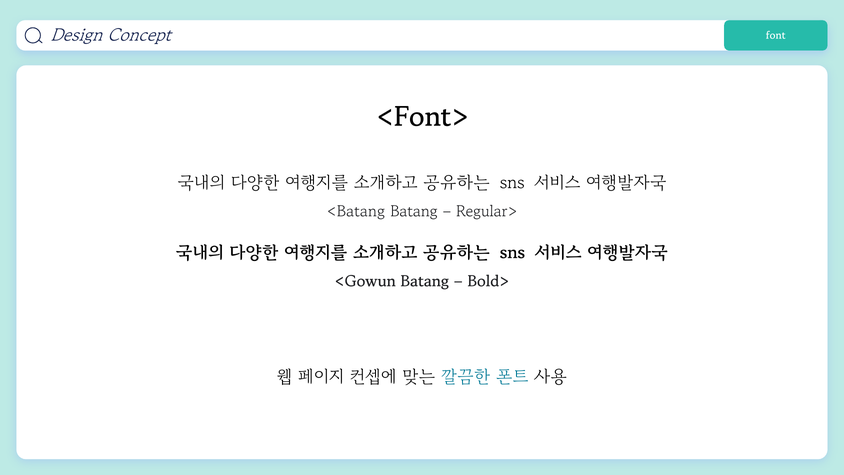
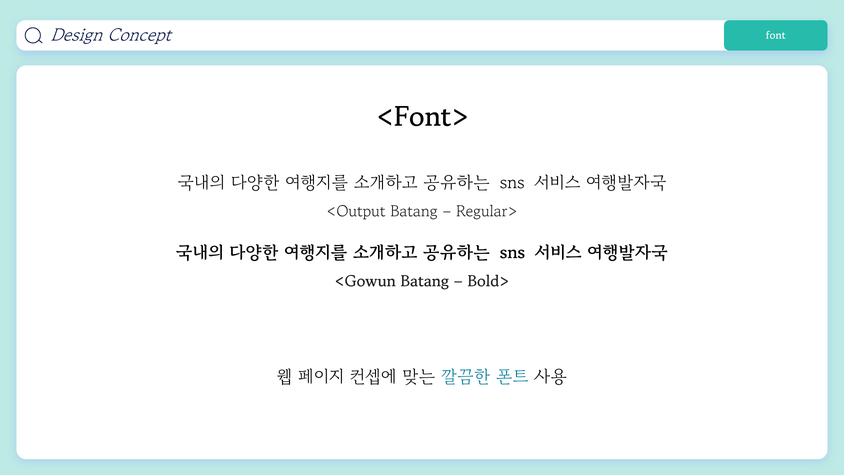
<Batang: <Batang -> <Output (356, 212)
